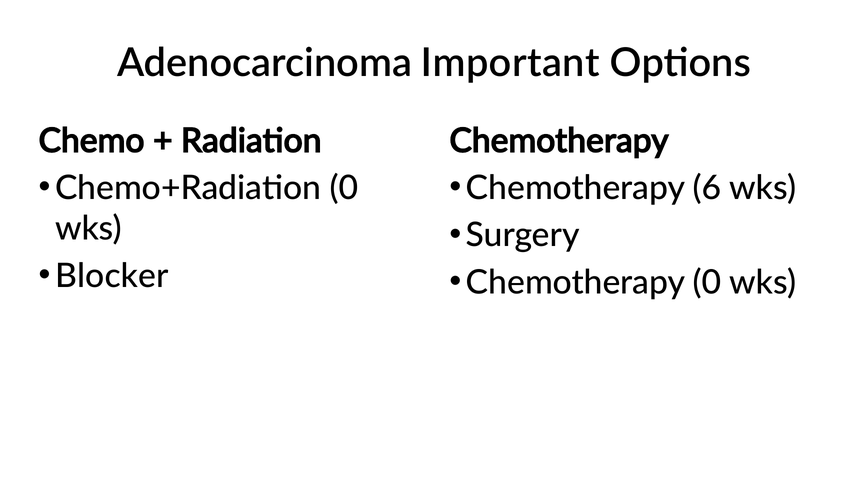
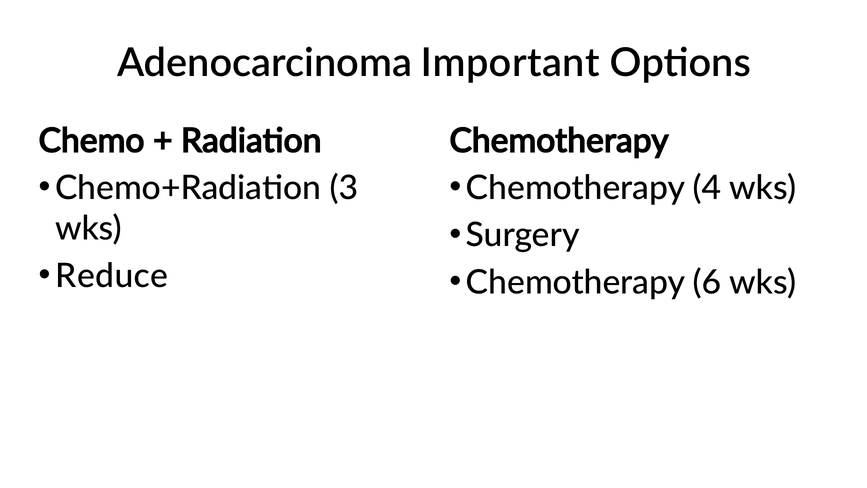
Chemo+Radiation 0: 0 -> 3 (344, 188)
6: 6 -> 4 (707, 188)
Blocker: Blocker -> Reduce (112, 276)
Chemotherapy 0: 0 -> 6 (707, 282)
